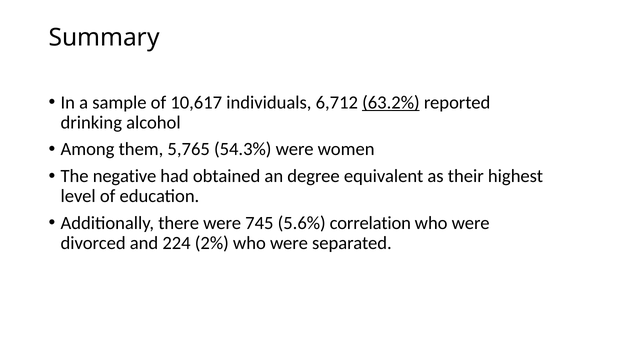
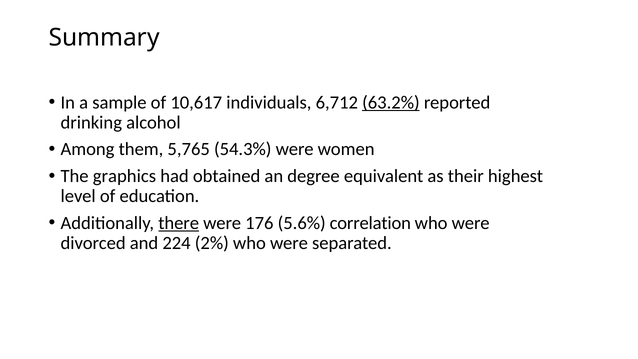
negative: negative -> graphics (124, 176)
there underline: none -> present (179, 223)
745: 745 -> 176 (259, 223)
